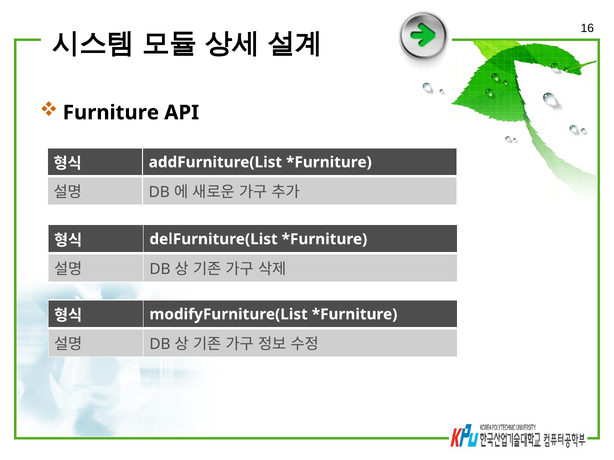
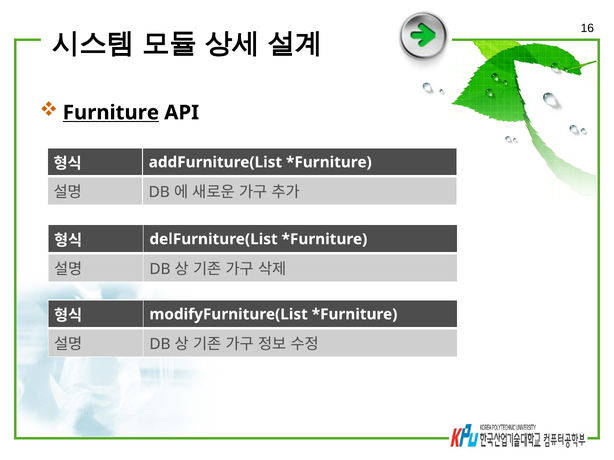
Furniture underline: none -> present (111, 113)
